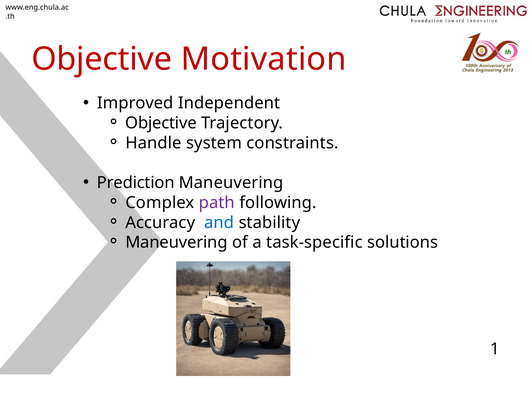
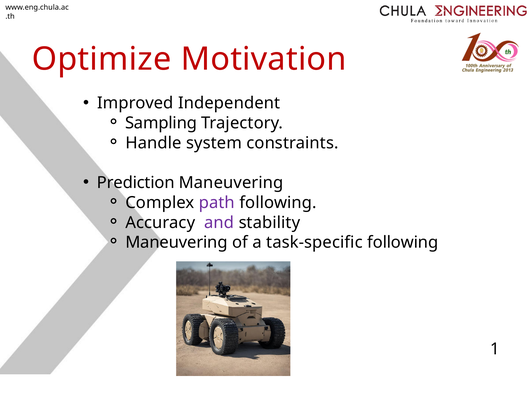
Objective: Objective -> Optimize (102, 59)
Objective: Objective -> Sampling (161, 123)
and colour: blue -> purple (219, 222)
task-specific solutions: solutions -> following (403, 242)
